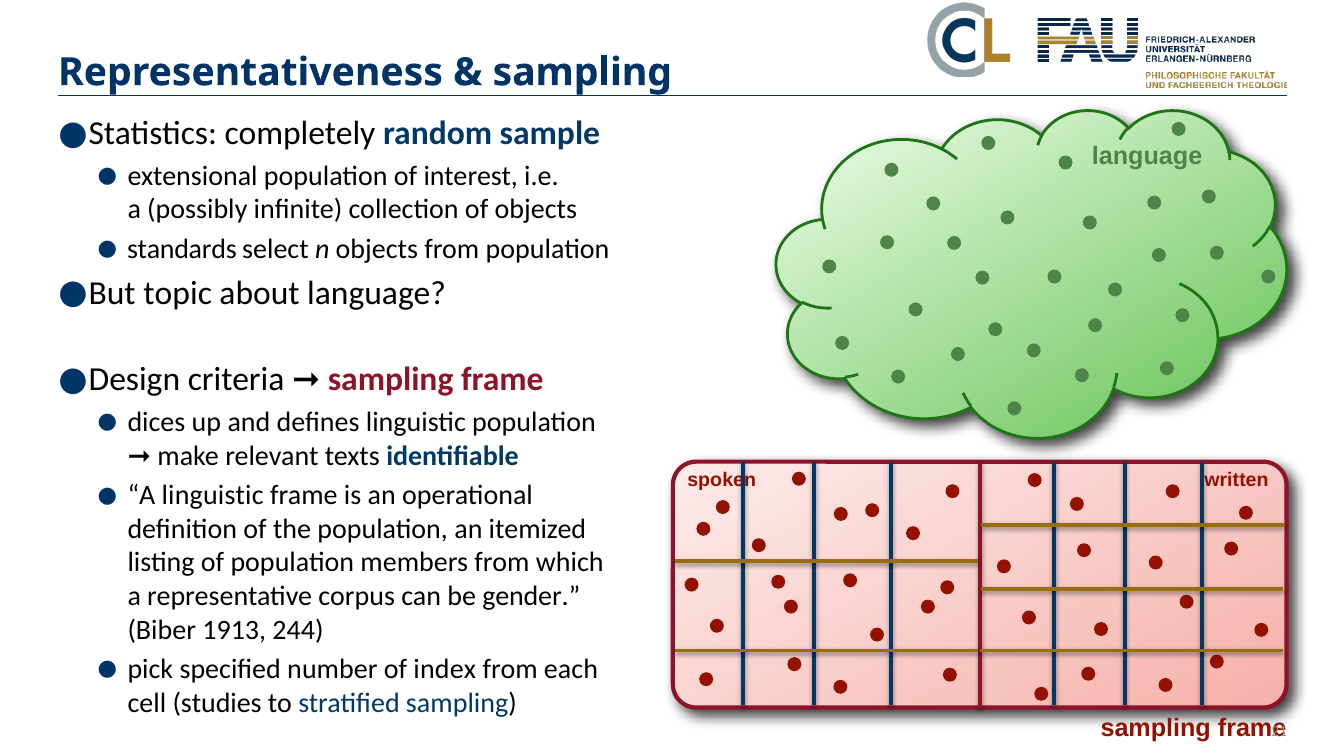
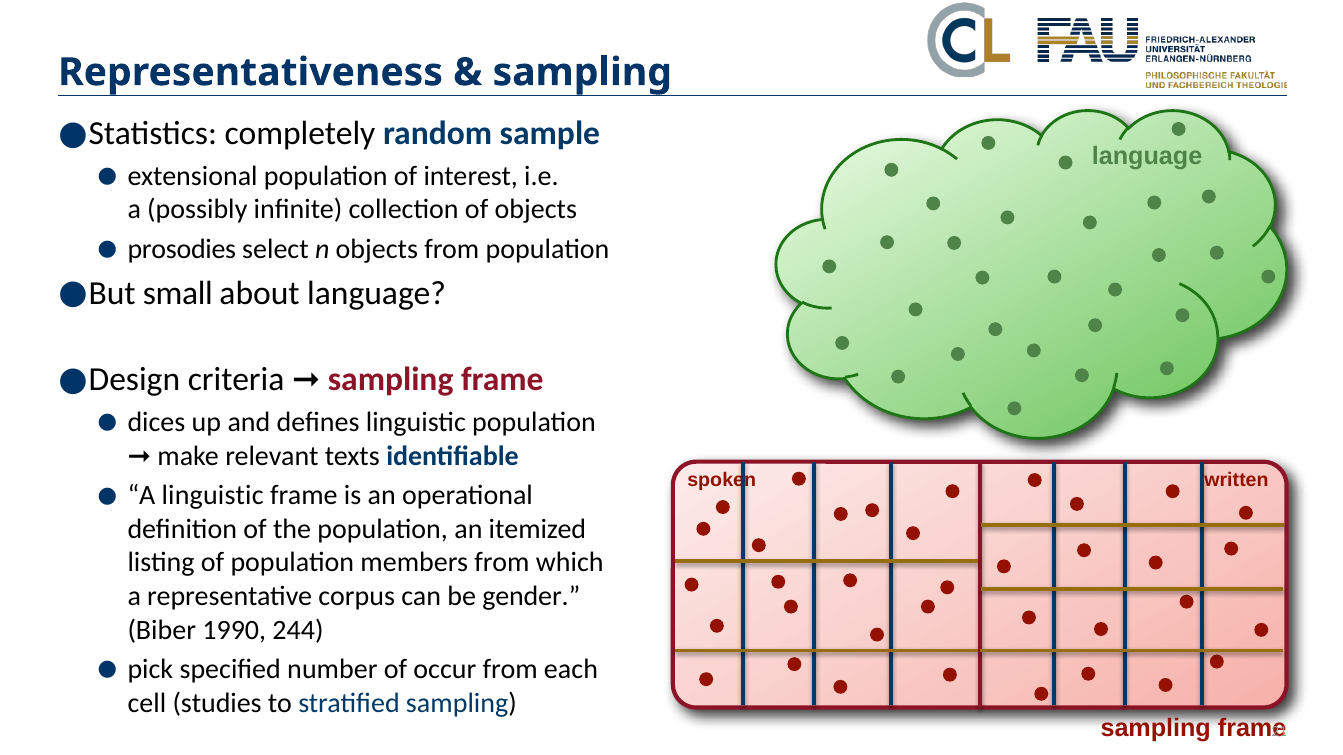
standards: standards -> prosodies (182, 249)
topic: topic -> small (178, 293)
1913: 1913 -> 1990 (234, 630)
index: index -> occur (445, 670)
